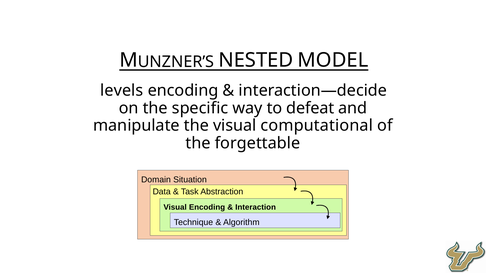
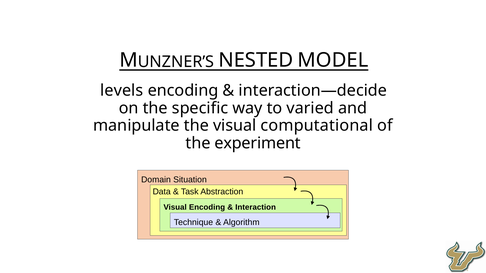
defeat: defeat -> varied (310, 108)
forgettable: forgettable -> experiment (258, 143)
